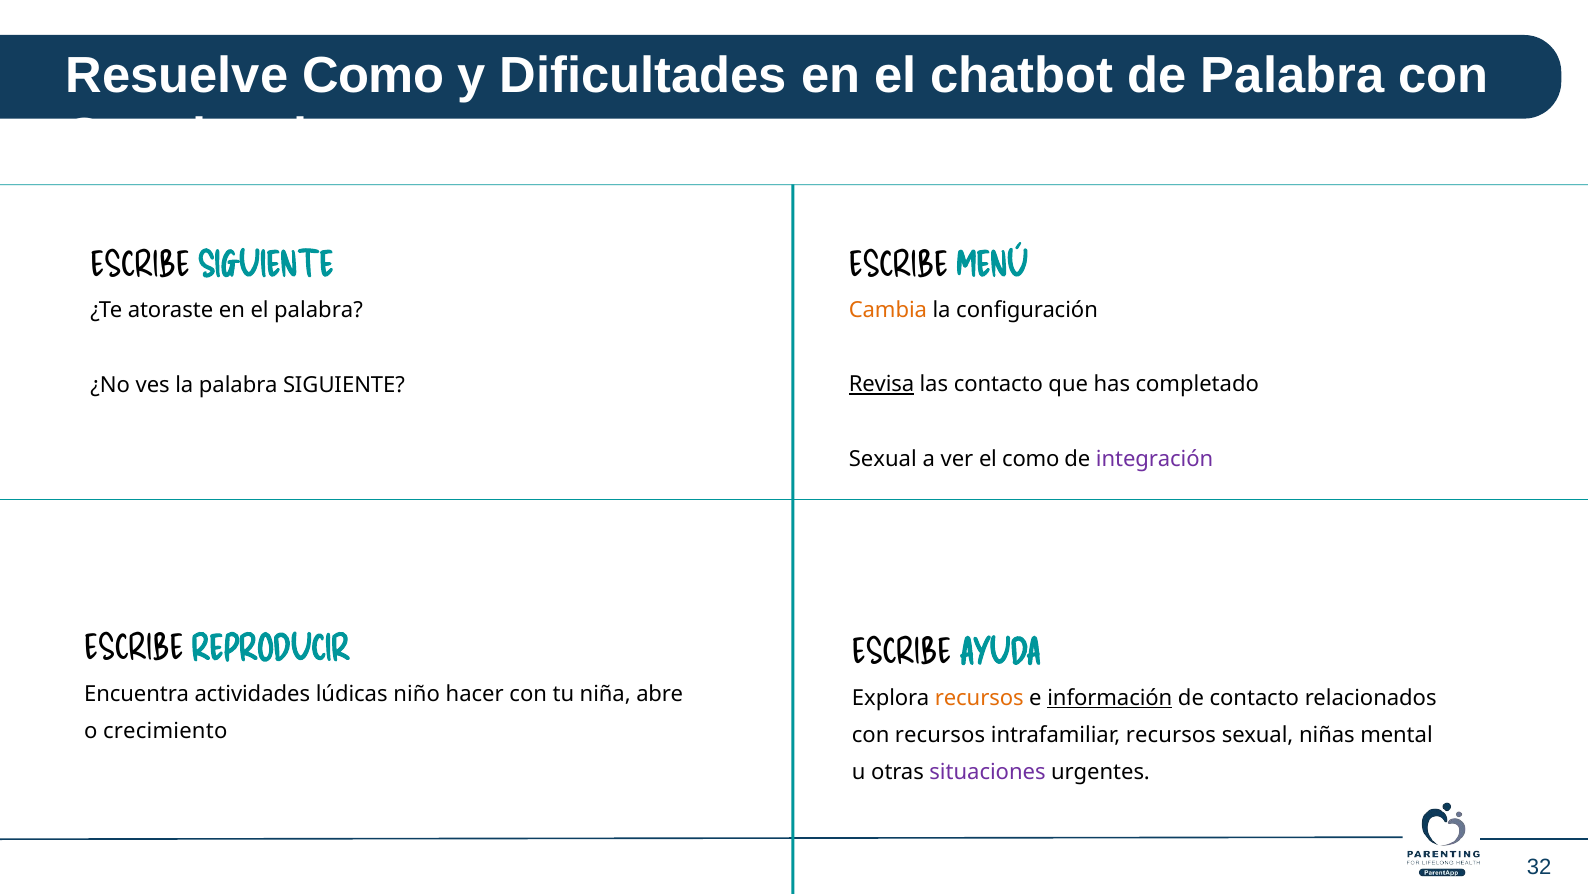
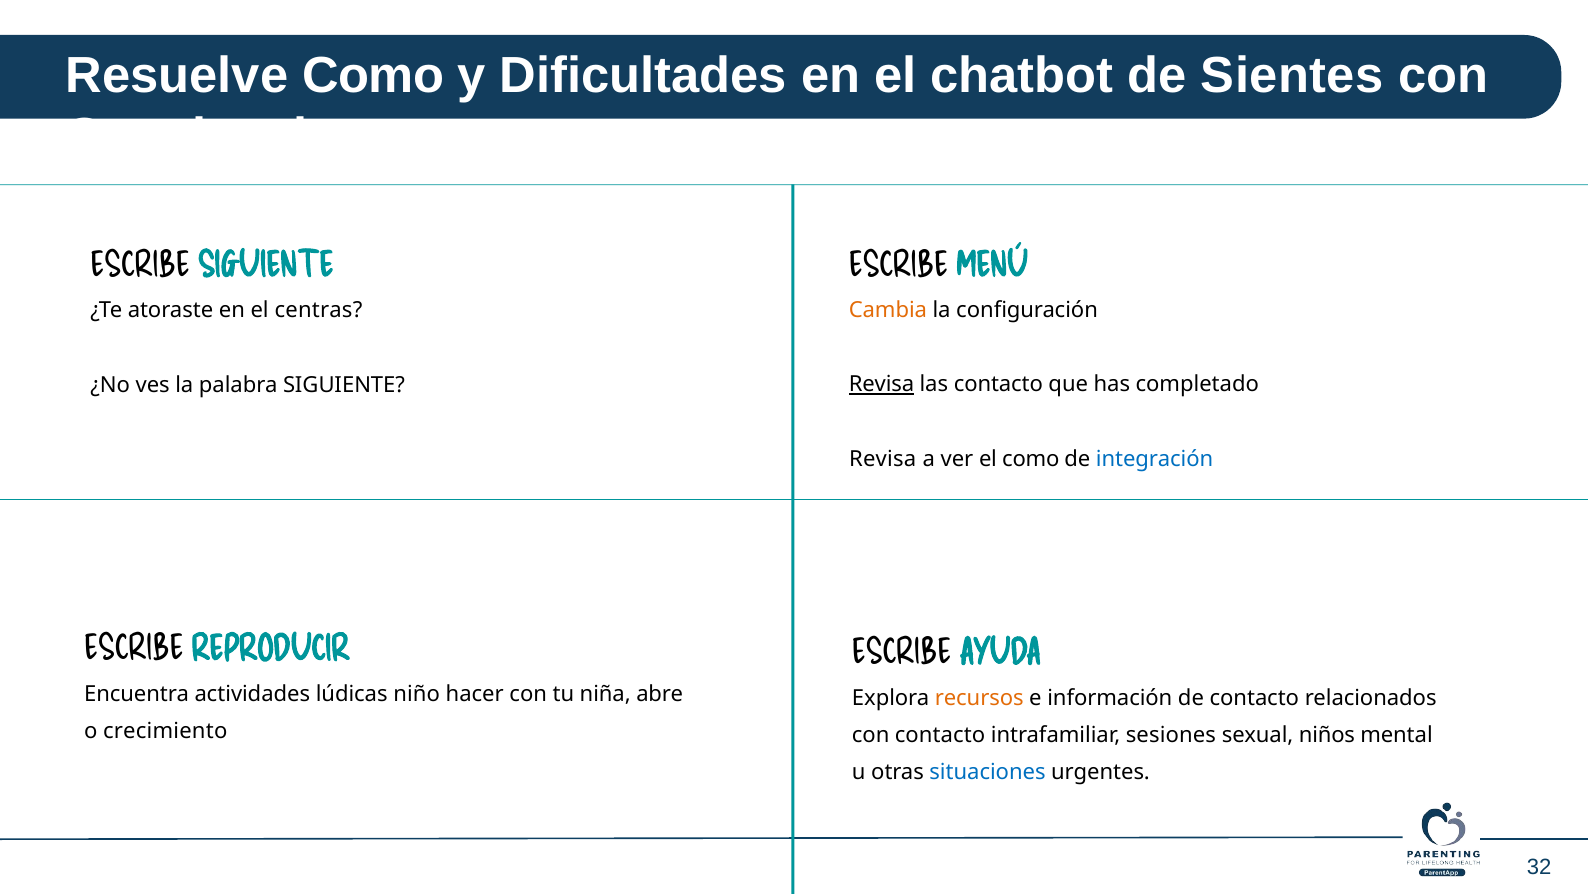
de Palabra: Palabra -> Sientes (1292, 76)
el palabra: palabra -> centras (318, 310)
Sexual: Sexual -> Revisa (883, 458)
integración colour: purple -> blue (1155, 458)
información underline: present -> none (1110, 697)
con recursos: recursos -> contacto (940, 734)
intrafamiliar recursos: recursos -> sesiones (1171, 734)
niñas: niñas -> niños (1327, 734)
situaciones colour: purple -> blue (988, 771)
